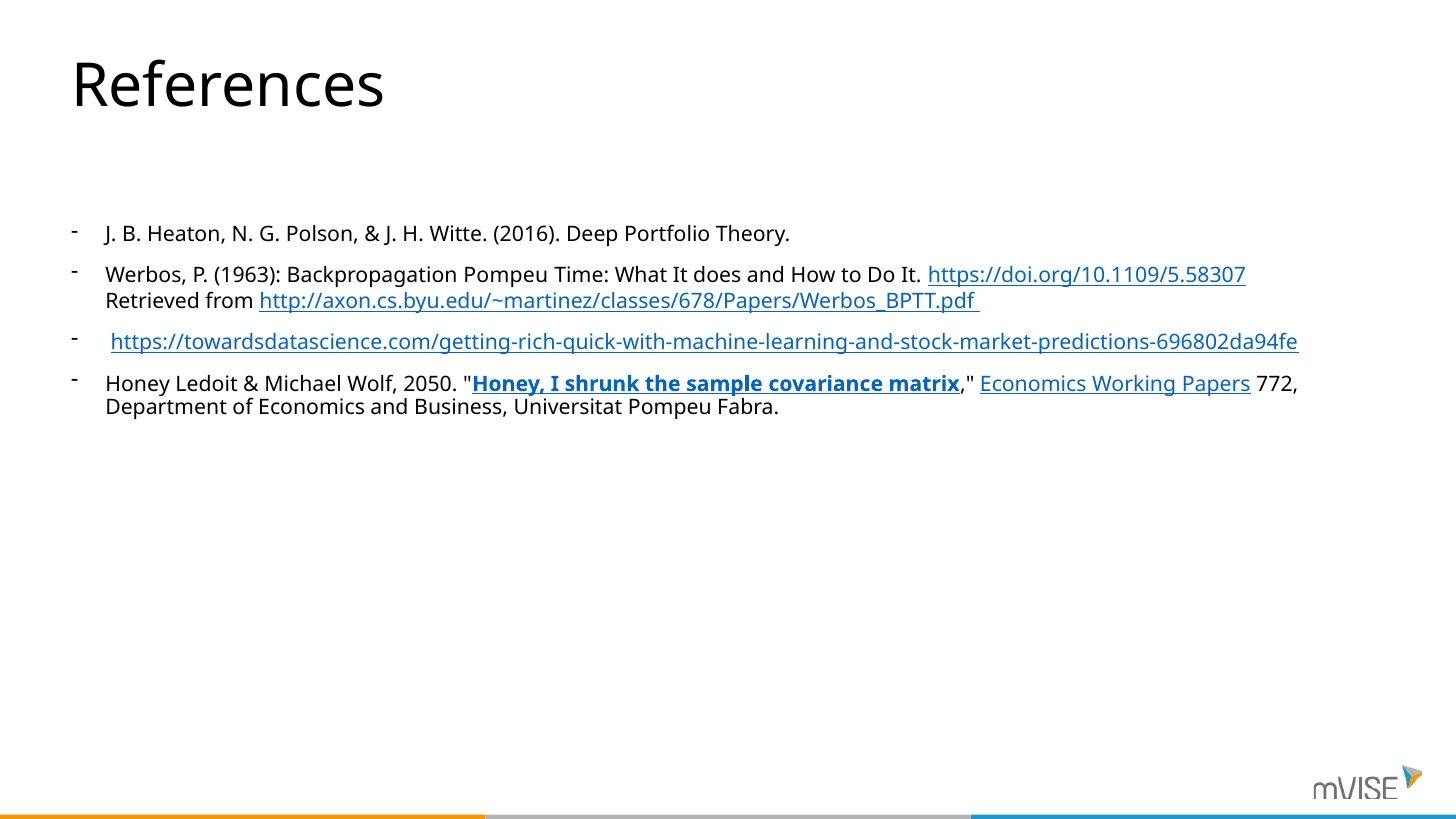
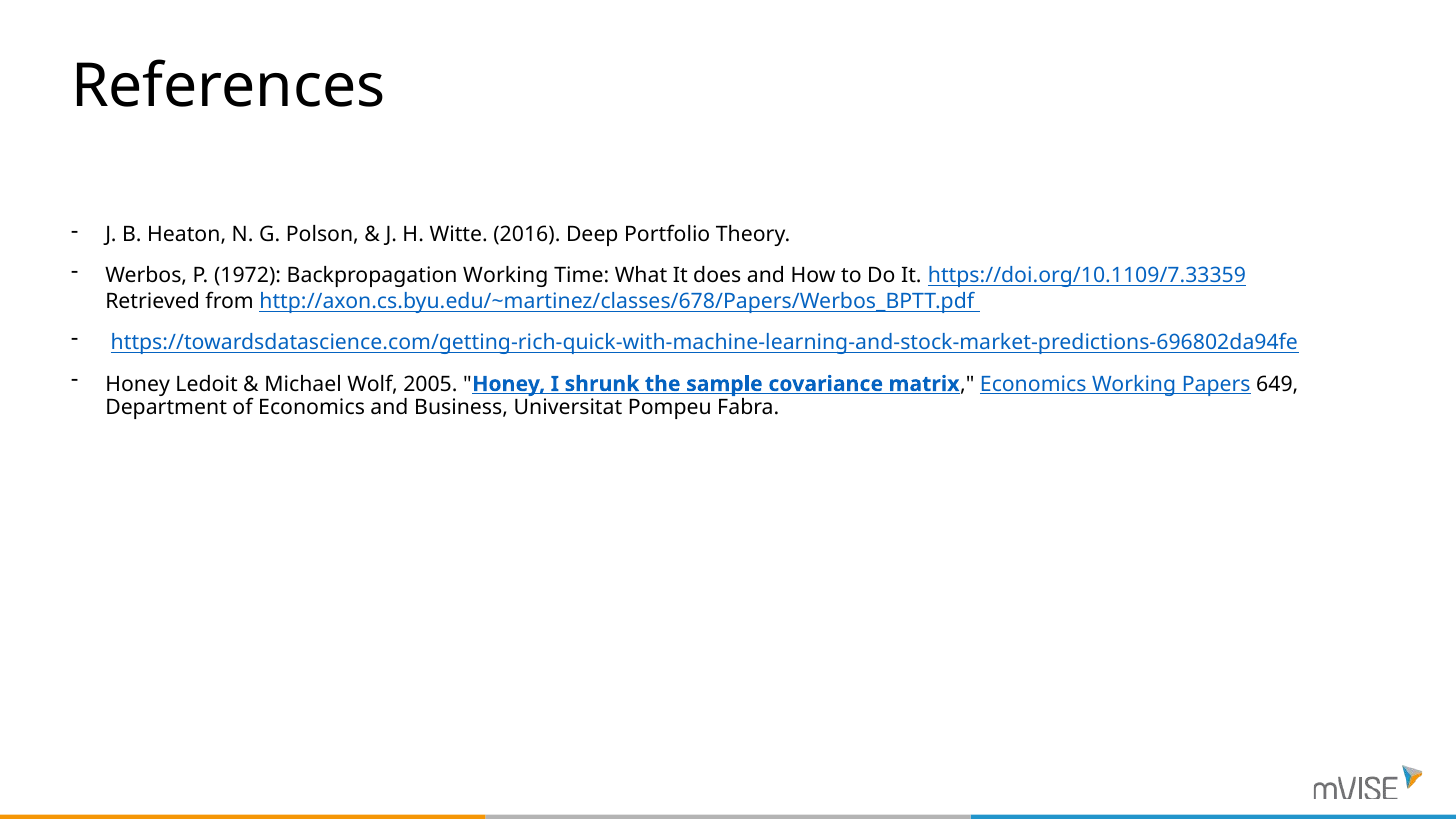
1963: 1963 -> 1972 (248, 275)
Backpropagation Pompeu: Pompeu -> Working (506, 275)
https://doi.org/10.1109/5.58307: https://doi.org/10.1109/5.58307 -> https://doi.org/10.1109/7.33359 (1087, 275)
2050: 2050 -> 2005 (430, 384)
772: 772 -> 649 (1277, 384)
